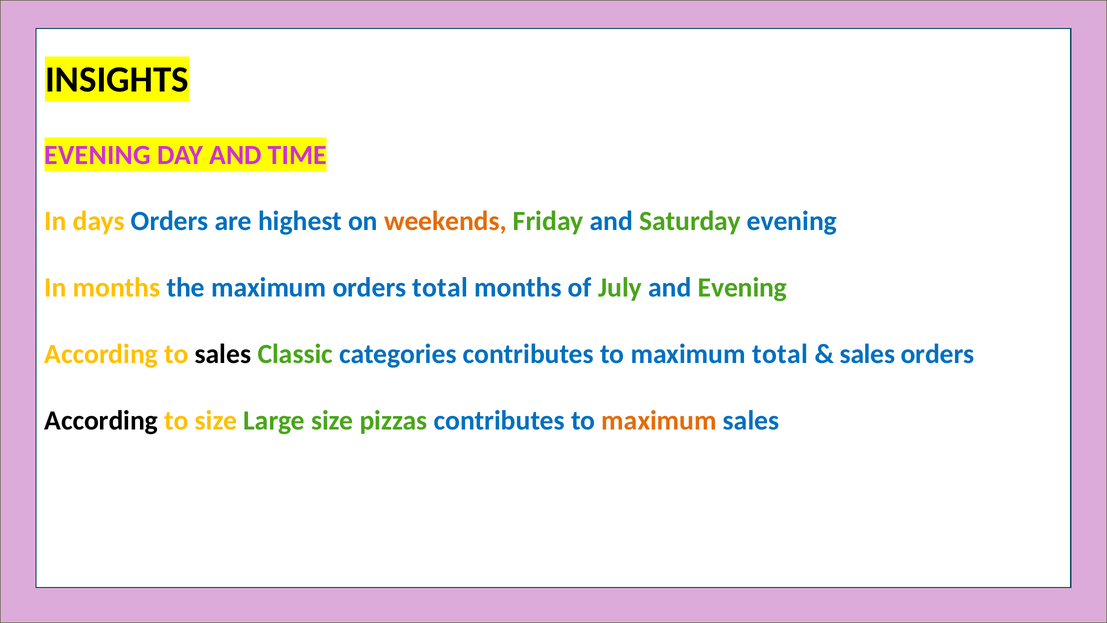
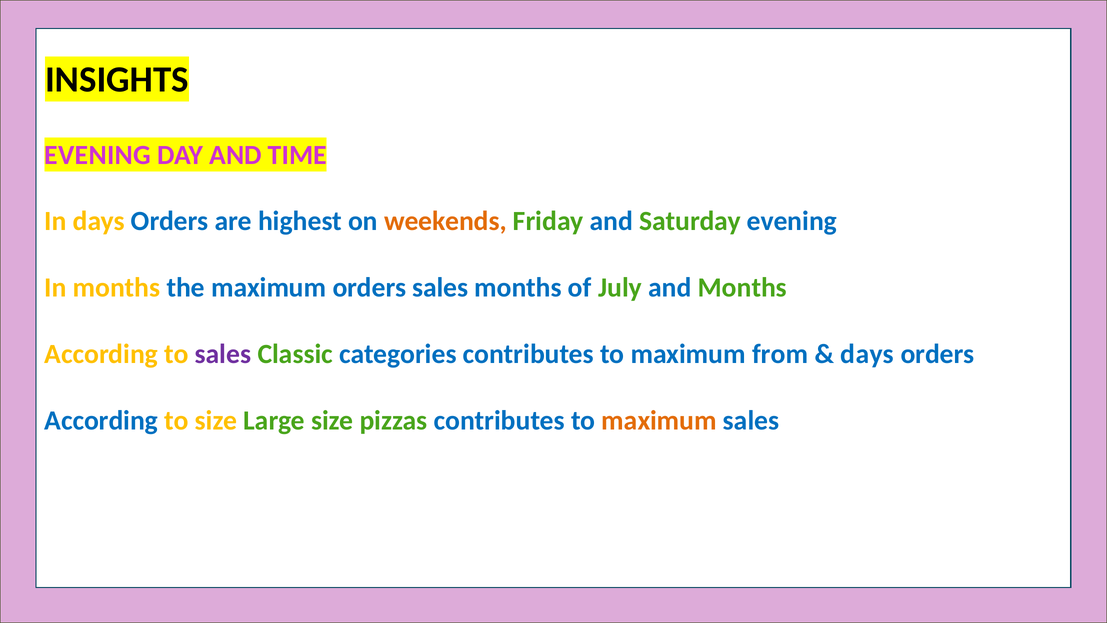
orders total: total -> sales (440, 288)
and Evening: Evening -> Months (742, 288)
sales colour: black -> purple (223, 354)
maximum total: total -> from (780, 354)
sales: sales -> days (867, 354)
According colour: black -> blue (101, 420)
